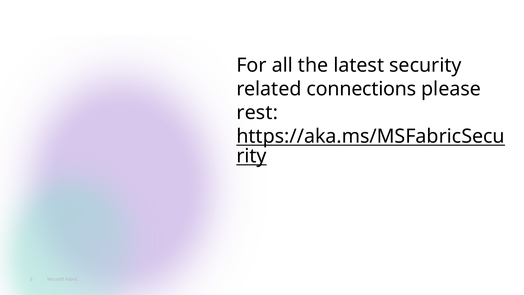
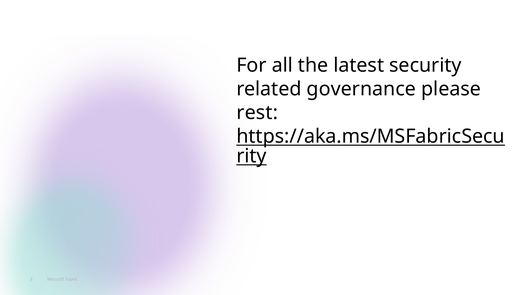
connections: connections -> governance (361, 89)
